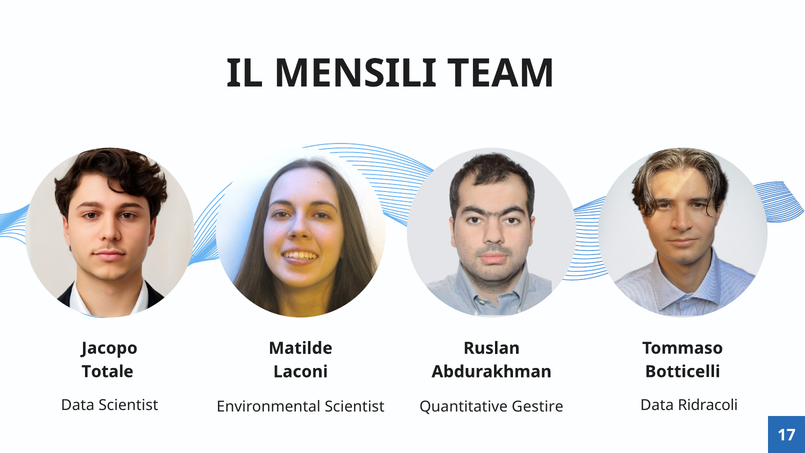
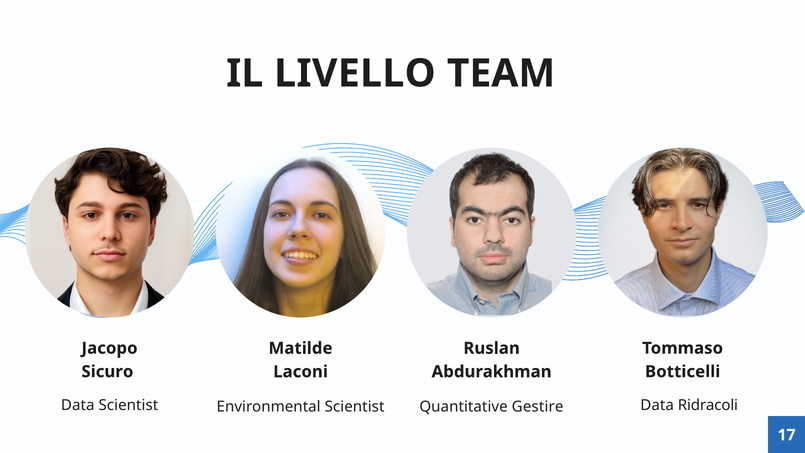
MENSILI: MENSILI -> LIVELLO (355, 73)
Totale: Totale -> Sicuro (107, 372)
